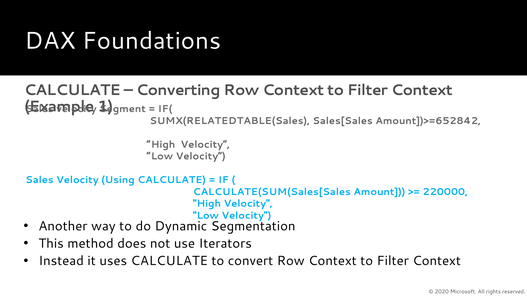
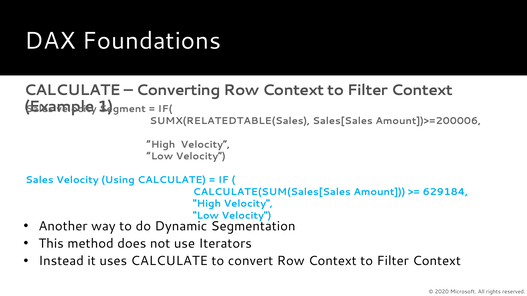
Amount])>=652842: Amount])>=652842 -> Amount])>=200006 (428, 121)
220000: 220000 -> 629184 (445, 192)
